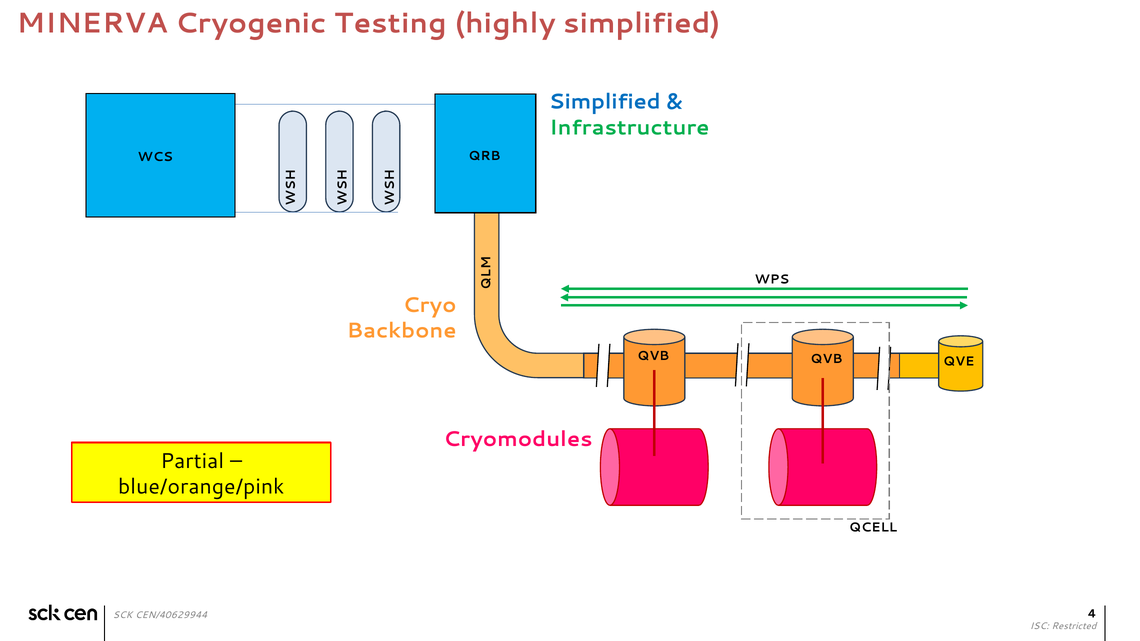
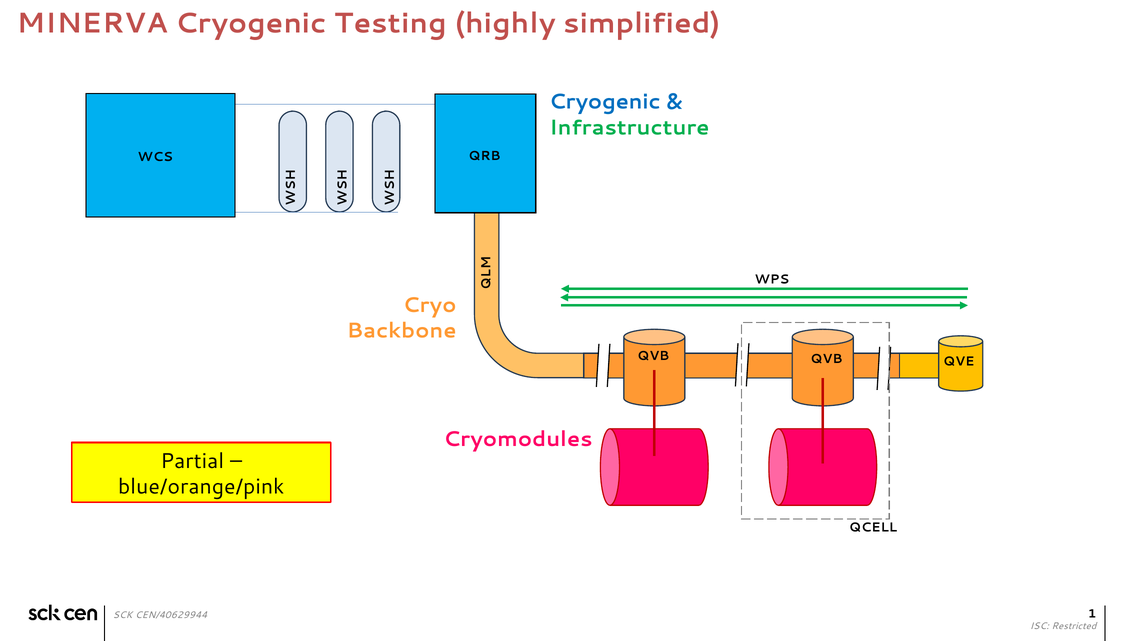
Simplified: Simplified -> Cryogenic (605, 102)
4: 4 -> 1 (1092, 614)
